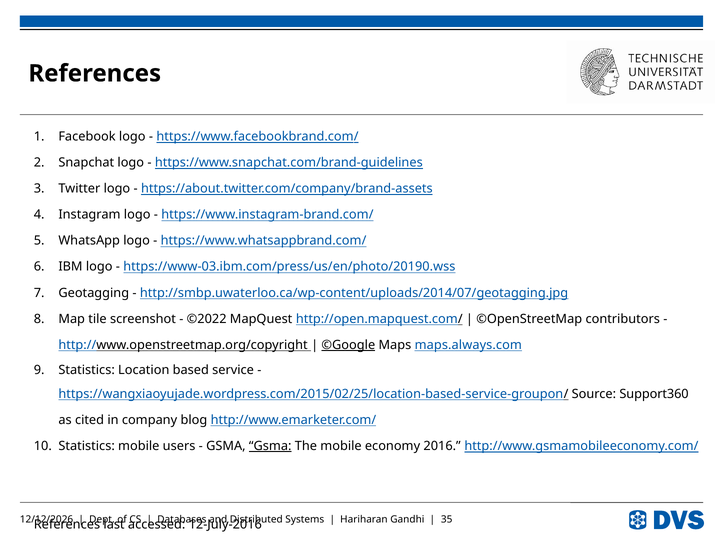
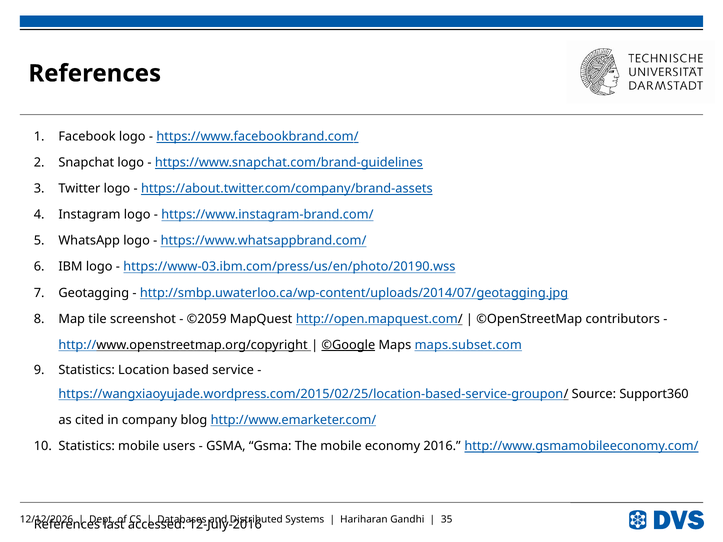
©2022: ©2022 -> ©2059 (207, 319)
maps.always.com: maps.always.com -> maps.subset.com (468, 345)
Gsma underline: present -> none (270, 446)
